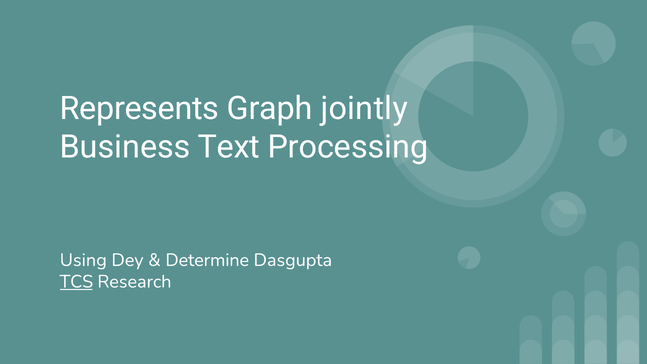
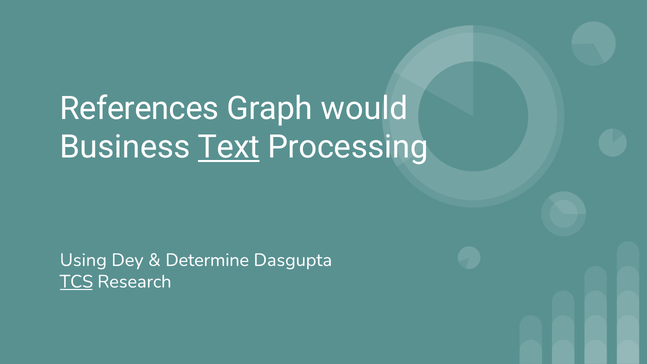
Represents: Represents -> References (139, 108)
jointly: jointly -> would (364, 108)
Text underline: none -> present (229, 147)
